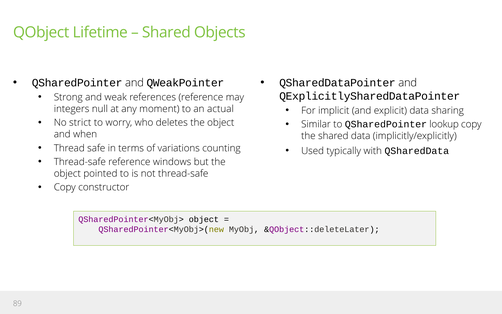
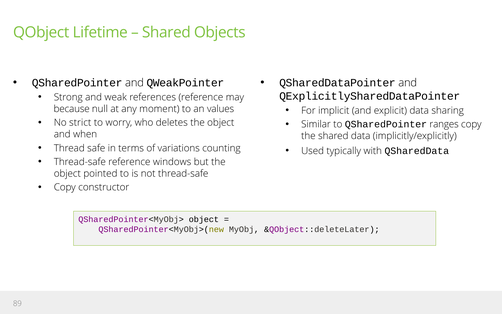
integers: integers -> because (72, 109)
actual: actual -> values (221, 109)
lookup: lookup -> ranges (444, 124)
